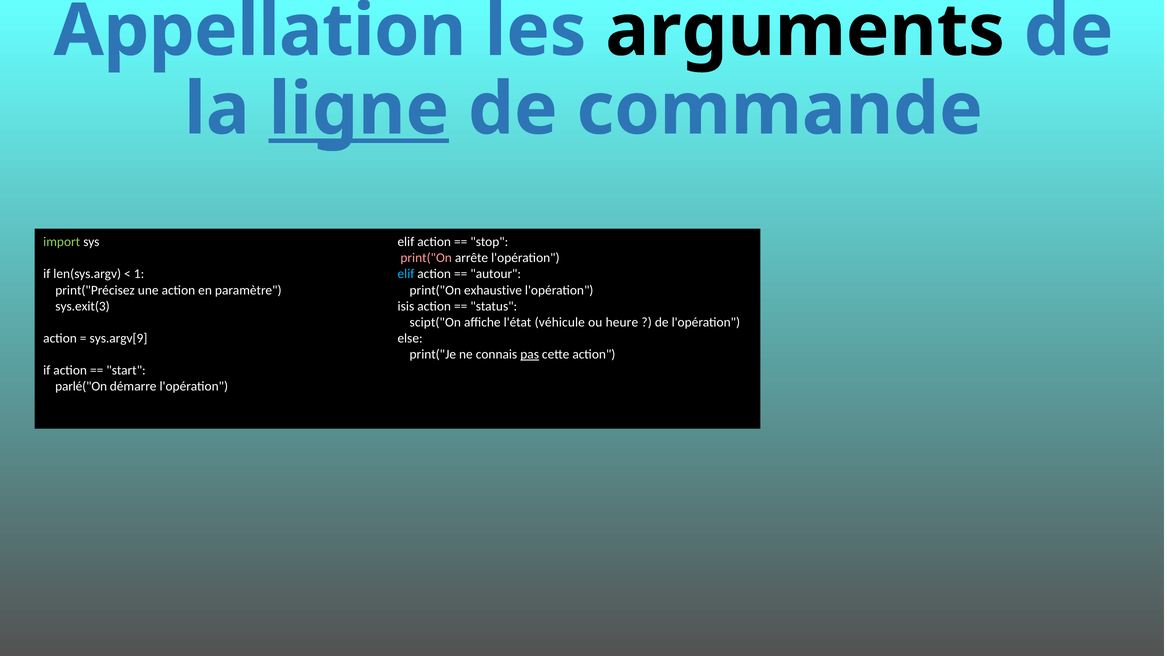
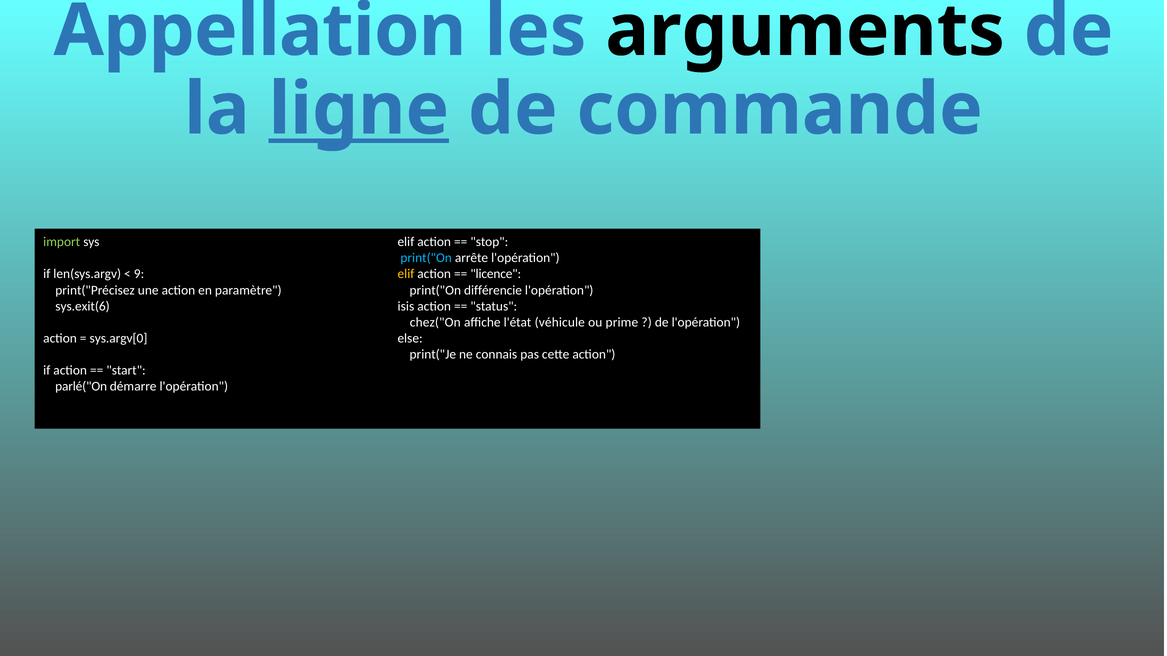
print("On colour: pink -> light blue (426, 258)
1: 1 -> 9 (139, 274)
elif colour: light blue -> yellow (406, 274)
autour: autour -> licence (496, 274)
exhaustive: exhaustive -> différencie (493, 290)
sys.exit(3: sys.exit(3 -> sys.exit(6 (83, 306)
scipt("On: scipt("On -> chez("On (435, 322)
heure: heure -> prime (622, 322)
sys.argv[9: sys.argv[9 -> sys.argv[0 (118, 338)
pas underline: present -> none (530, 355)
